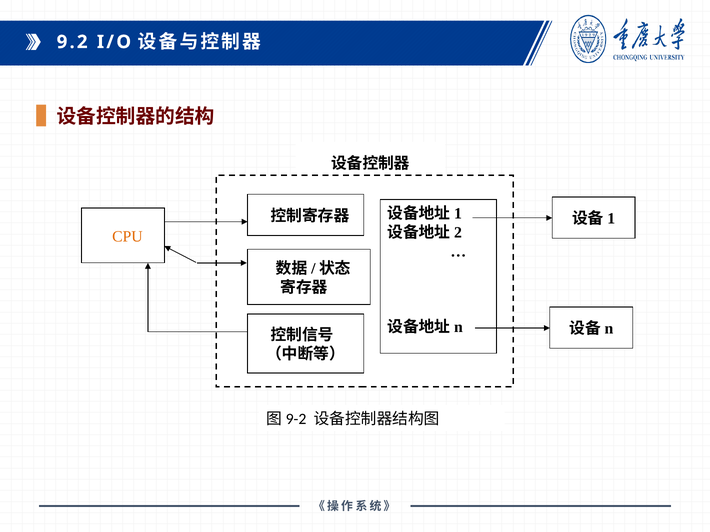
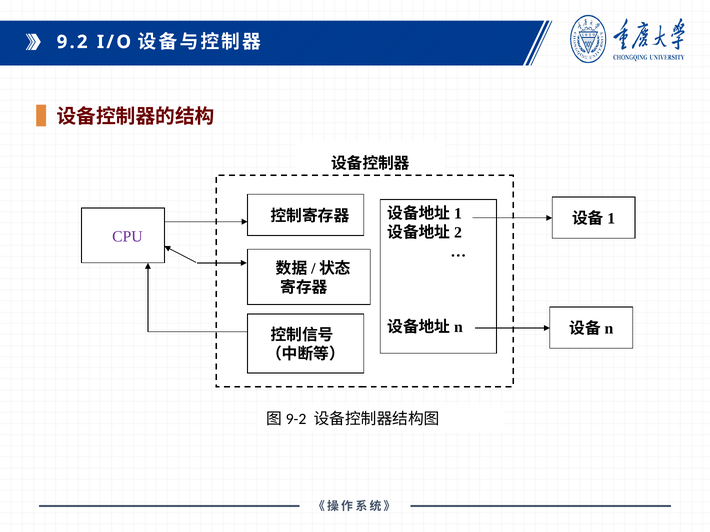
CPU colour: orange -> purple (127, 237)
